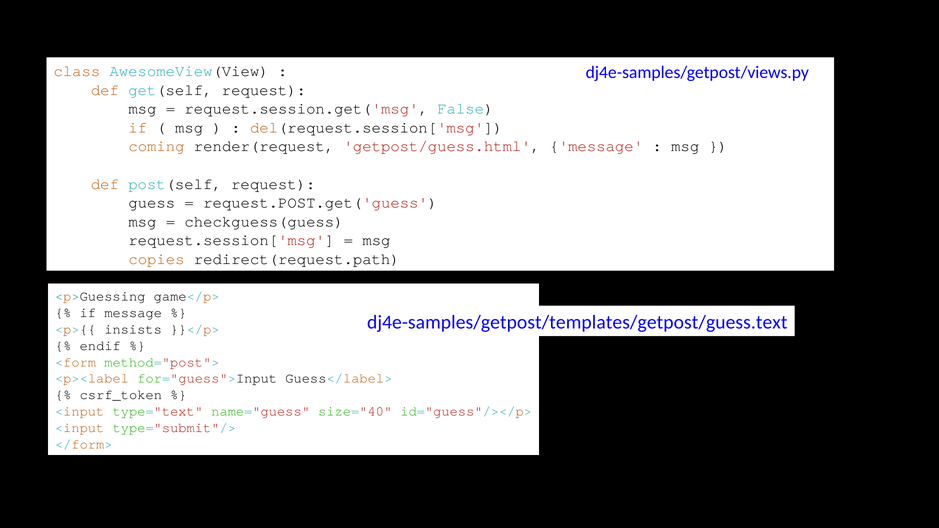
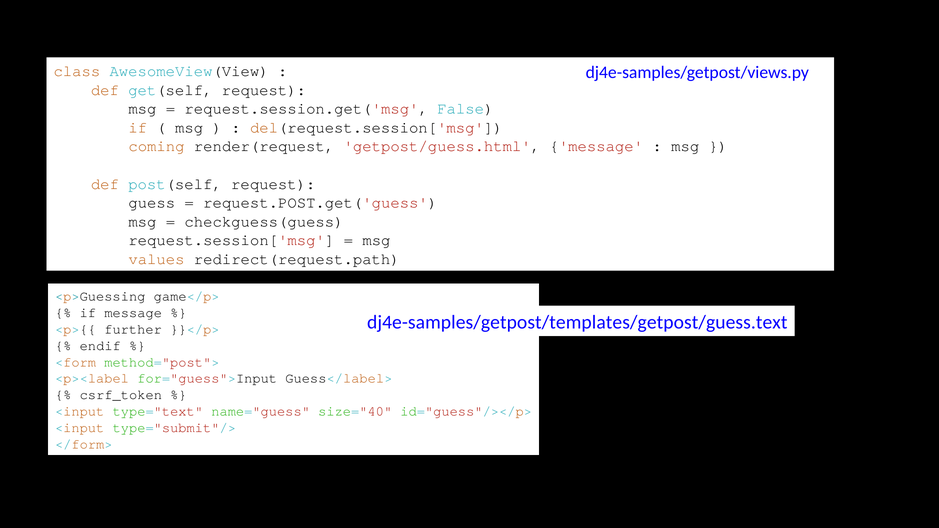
copies: copies -> values (156, 259)
insists: insists -> further (133, 329)
